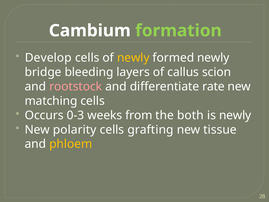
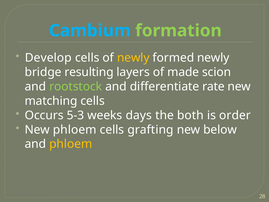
Cambium colour: white -> light blue (90, 31)
bleeding: bleeding -> resulting (89, 72)
callus: callus -> made (183, 72)
rootstock colour: pink -> light green (76, 86)
0-3: 0-3 -> 5-3 (75, 115)
from: from -> days (139, 115)
is newly: newly -> order (235, 115)
New polarity: polarity -> phloem (75, 130)
tissue: tissue -> below (220, 130)
